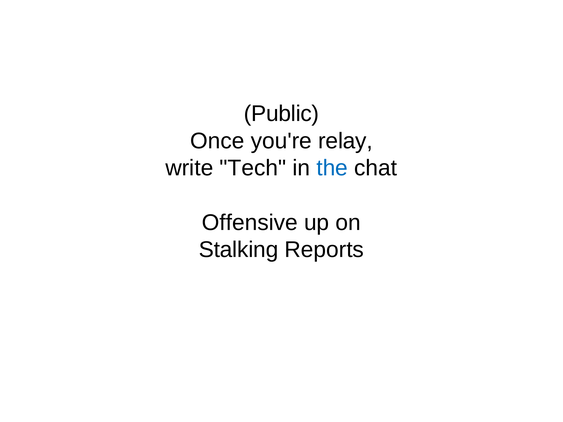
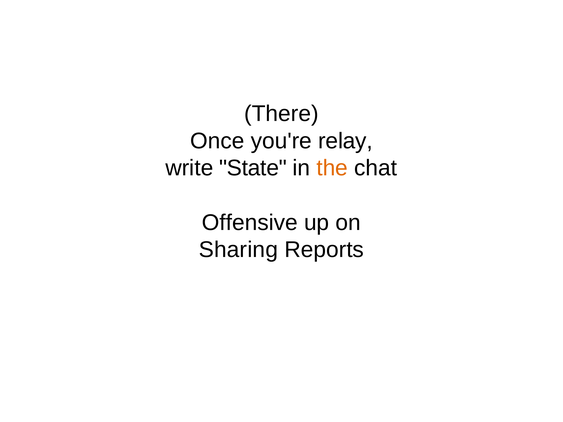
Public: Public -> There (281, 114)
Tech: Tech -> State (253, 168)
the colour: blue -> orange (332, 168)
Stalking: Stalking -> Sharing (238, 250)
